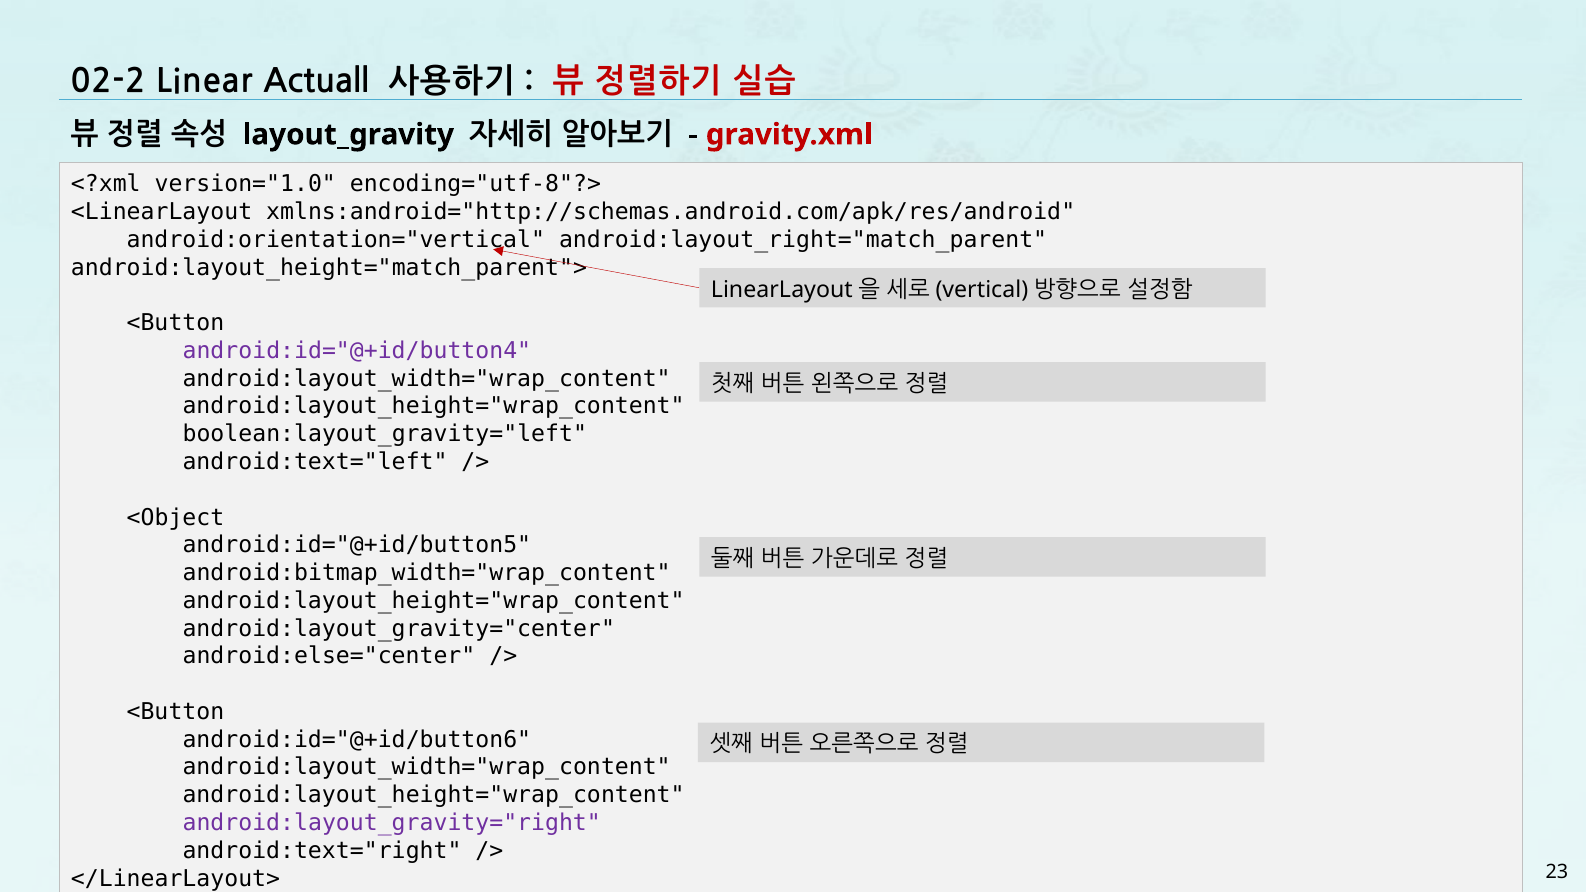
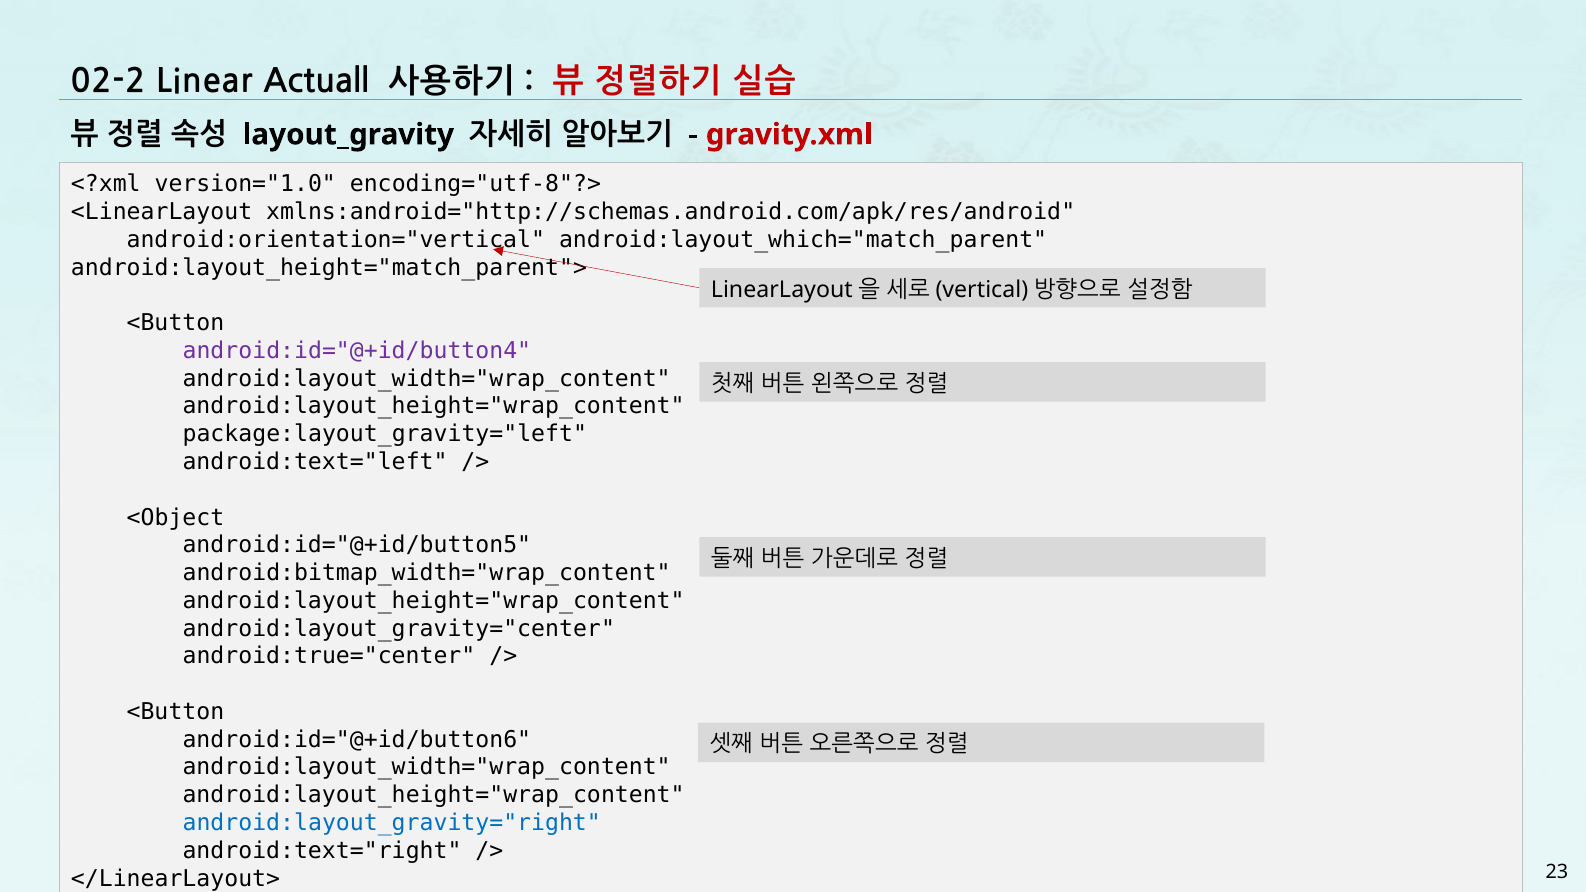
android:layout_right="match_parent: android:layout_right="match_parent -> android:layout_which="match_parent (803, 240)
boolean:layout_gravity="left: boolean:layout_gravity="left -> package:layout_gravity="left (385, 434)
android:else="center: android:else="center -> android:true="center (329, 656)
android:layout_gravity="right colour: purple -> blue (392, 823)
